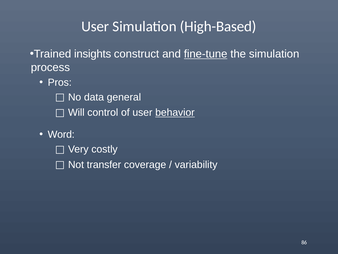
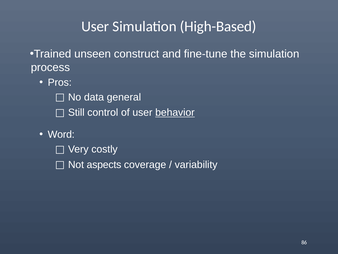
insights: insights -> unseen (93, 54)
fine-tune underline: present -> none (206, 54)
Will: Will -> Still (76, 112)
transfer: transfer -> aspects (104, 164)
